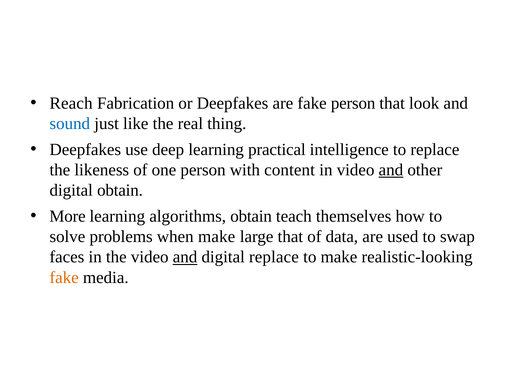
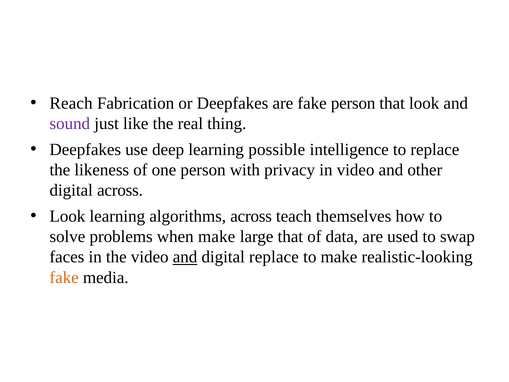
sound colour: blue -> purple (70, 123)
practical: practical -> possible (277, 149)
content: content -> privacy (290, 170)
and underline: present -> none (391, 170)
digital obtain: obtain -> across (120, 190)
More: More -> Look (67, 216)
algorithms obtain: obtain -> across (251, 216)
